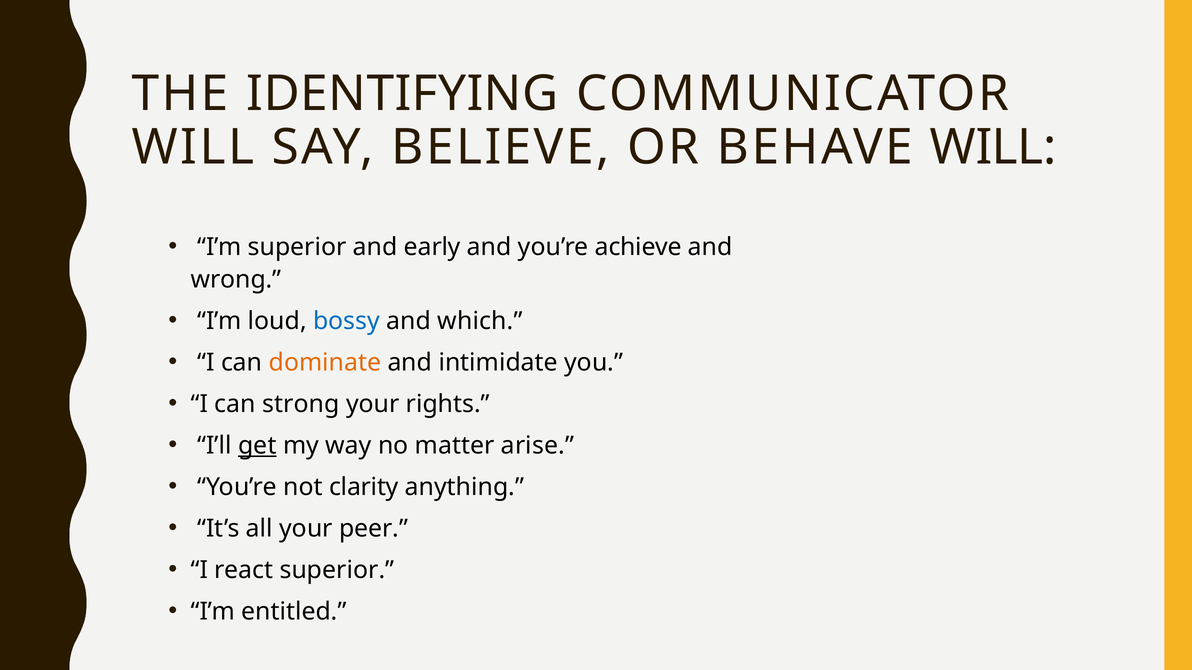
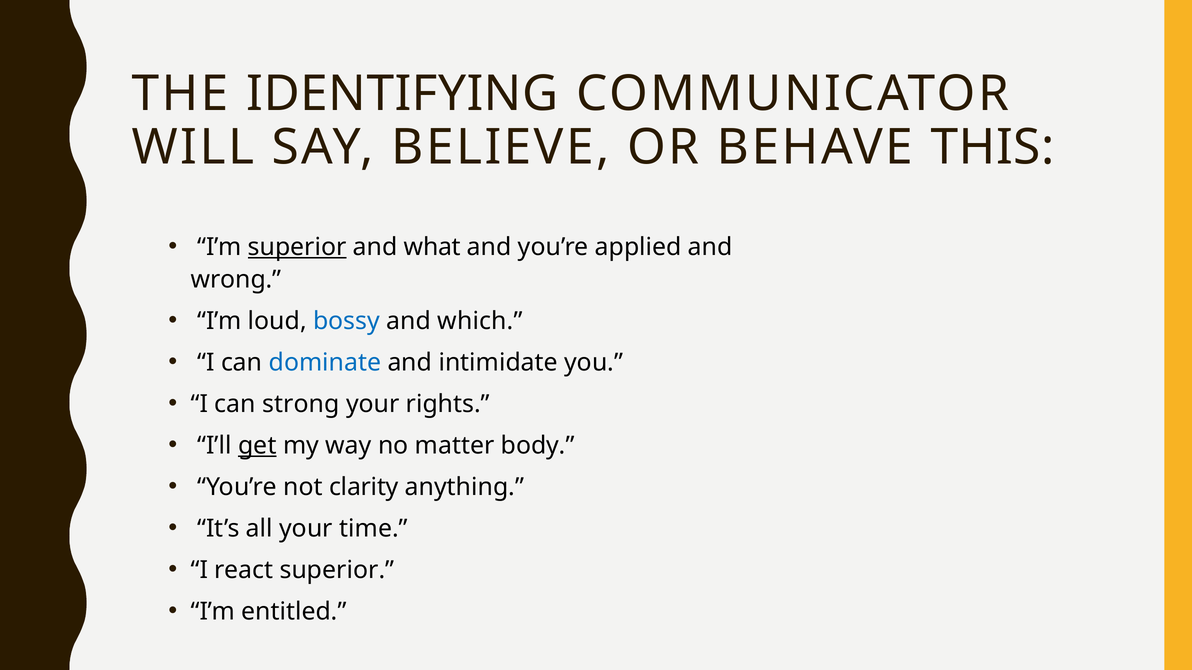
BEHAVE WILL: WILL -> THIS (993, 147)
superior underline: none -> present (297, 247)
early: early -> what (432, 247)
achieve: achieve -> applied (638, 247)
dominate colour: orange -> blue (325, 363)
arise: arise -> body (538, 446)
peer: peer -> time (373, 529)
